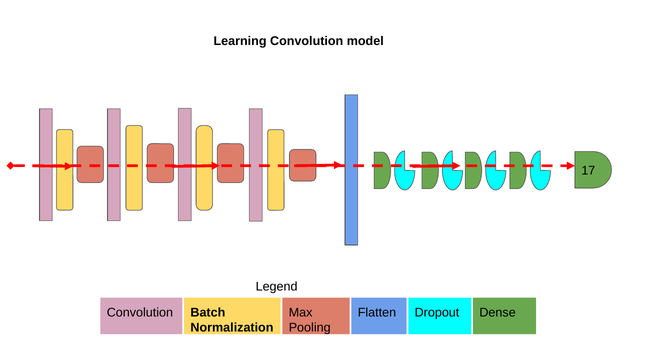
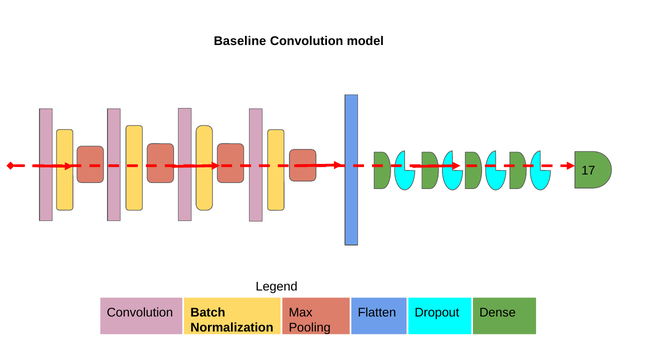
Learning: Learning -> Baseline (240, 41)
